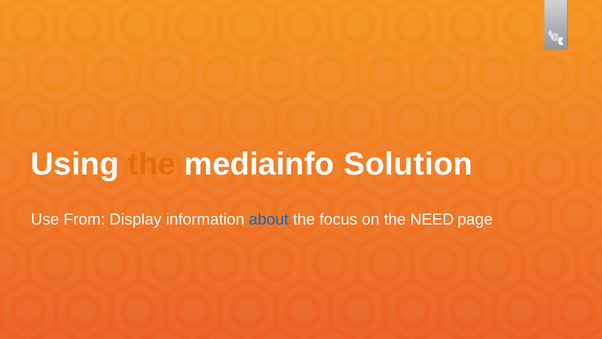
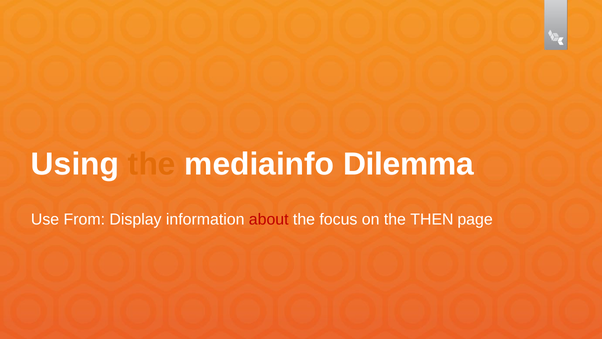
Solution: Solution -> Dilemma (409, 164)
about colour: blue -> red (269, 219)
NEED: NEED -> THEN (432, 219)
